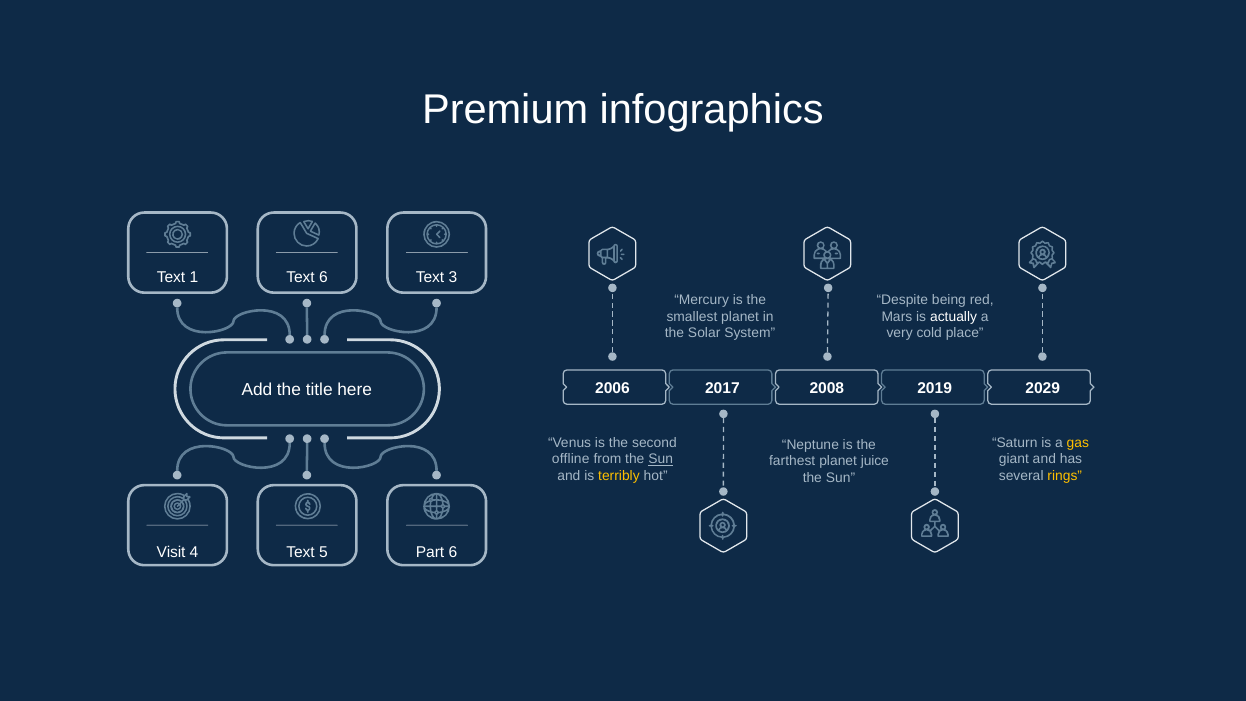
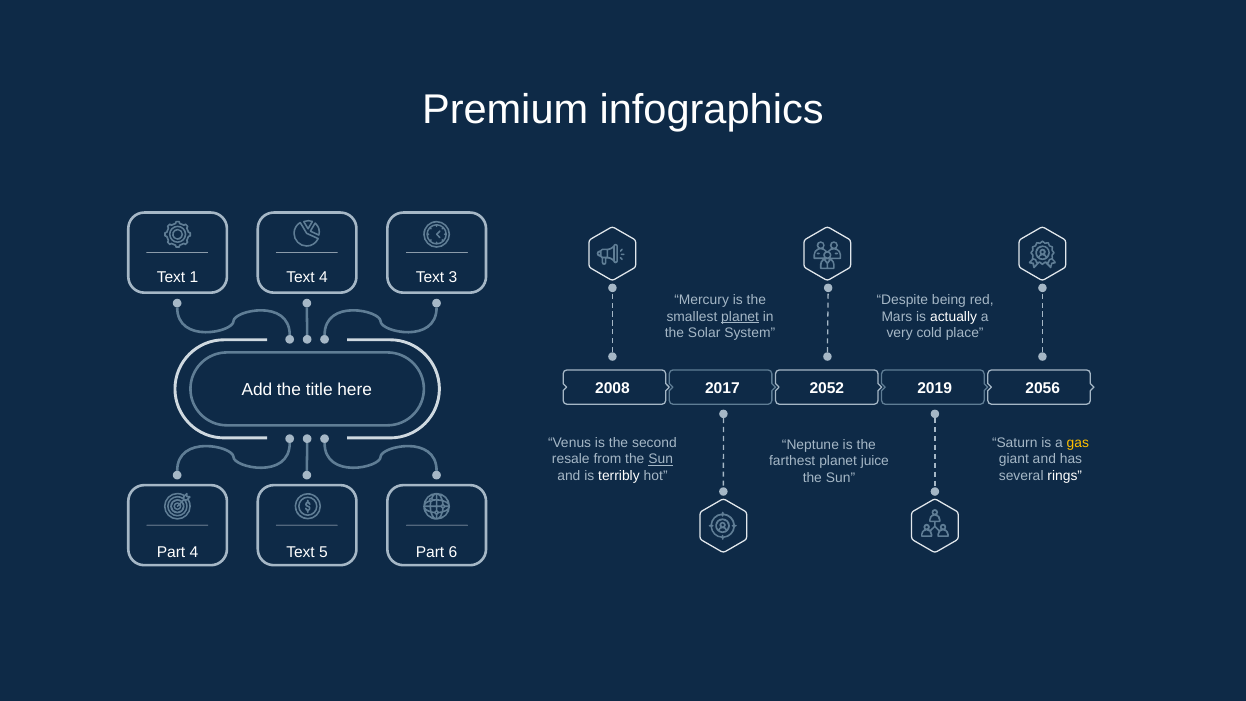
Text 6: 6 -> 4 (323, 277)
planet underline: none -> present (740, 317)
2006: 2006 -> 2008 (612, 388)
2008: 2008 -> 2052 (827, 388)
2029: 2029 -> 2056 (1043, 388)
offline: offline -> resale (571, 459)
terribly colour: yellow -> white (619, 476)
rings colour: yellow -> white (1065, 476)
Visit: Visit -> Part (171, 552)
